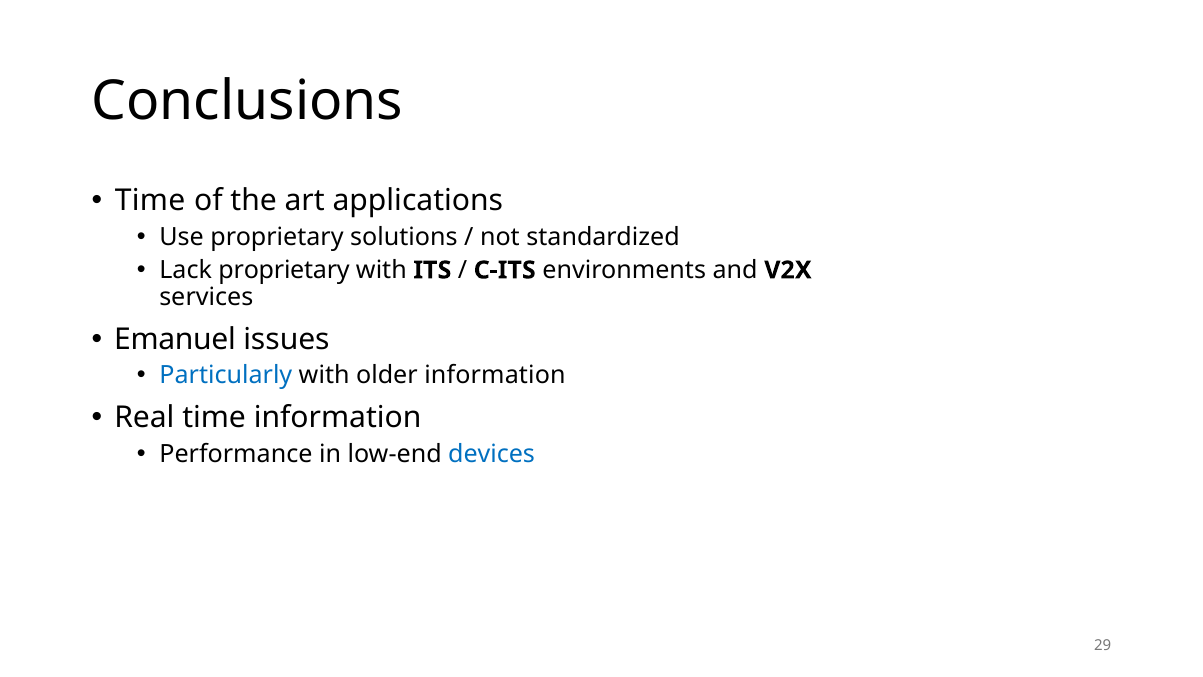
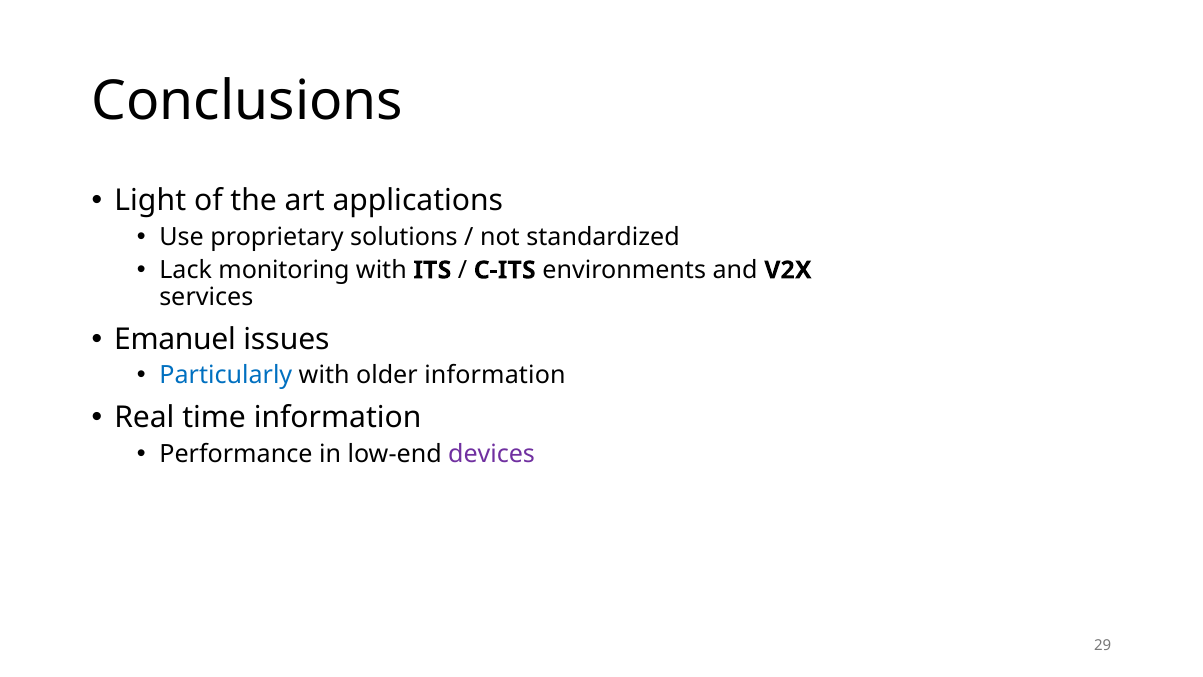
Time: Time -> Light (150, 201)
Lack proprietary: proprietary -> monitoring (284, 270)
devices colour: blue -> purple (492, 454)
